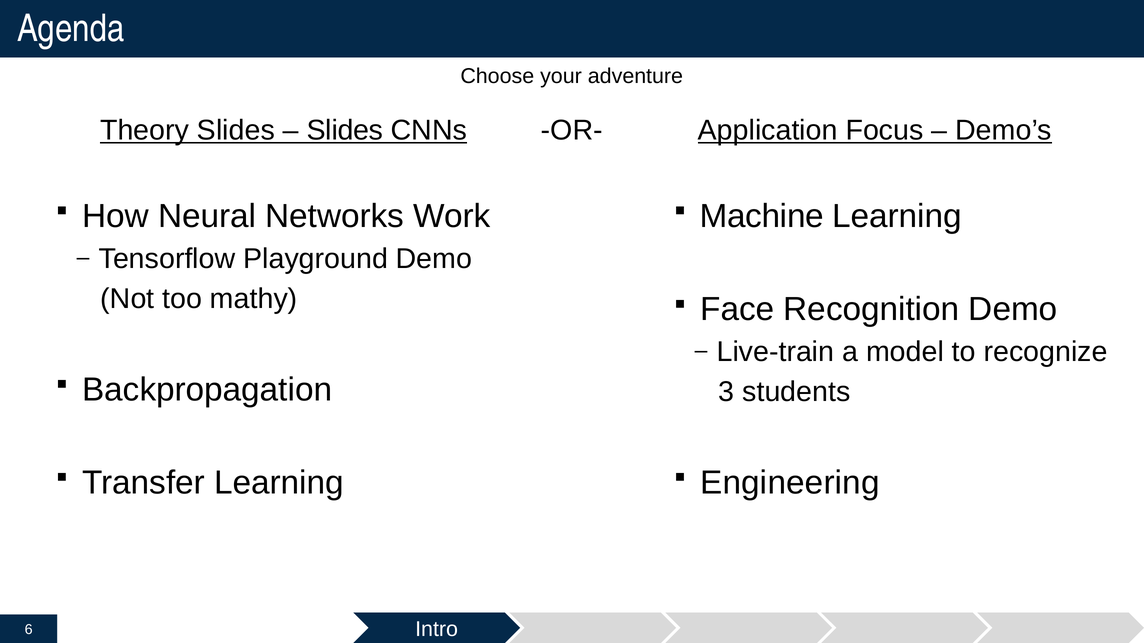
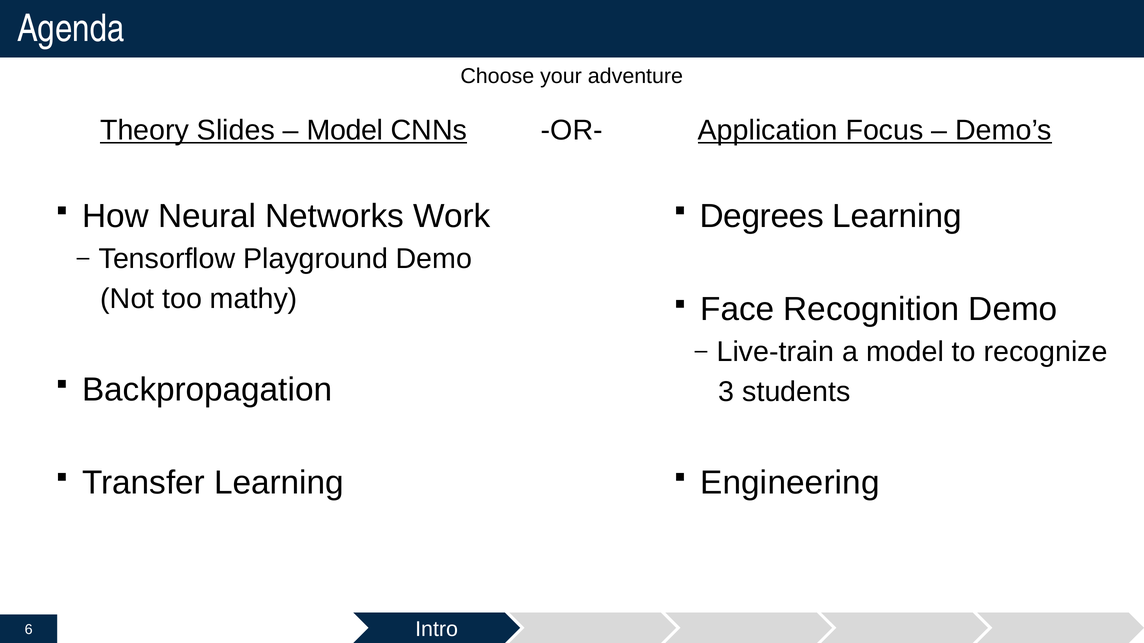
Slides: Slides -> Model (345, 130)
Machine: Machine -> Degrees (762, 216)
